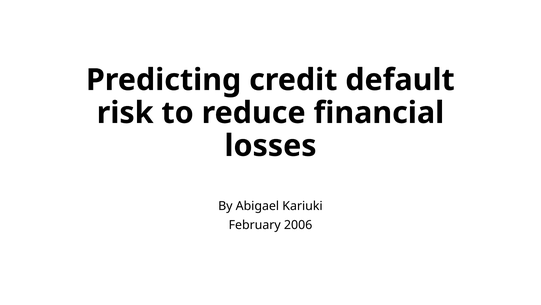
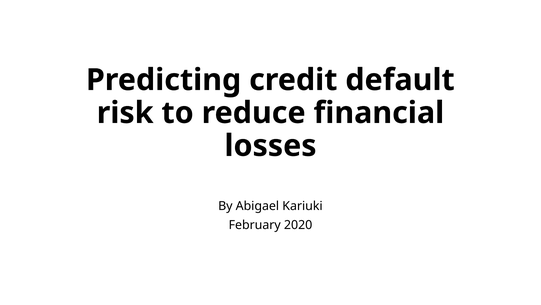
2006: 2006 -> 2020 (298, 225)
